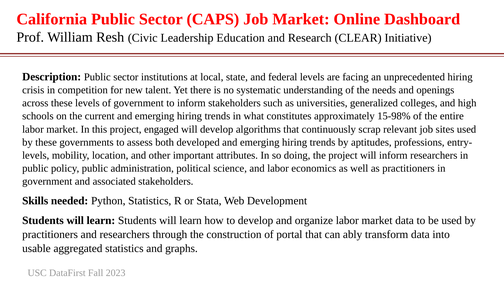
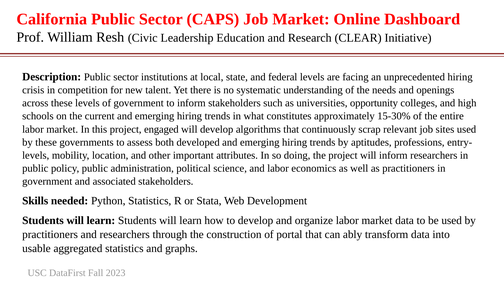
generalized: generalized -> opportunity (374, 103)
15-98%: 15-98% -> 15-30% (394, 116)
